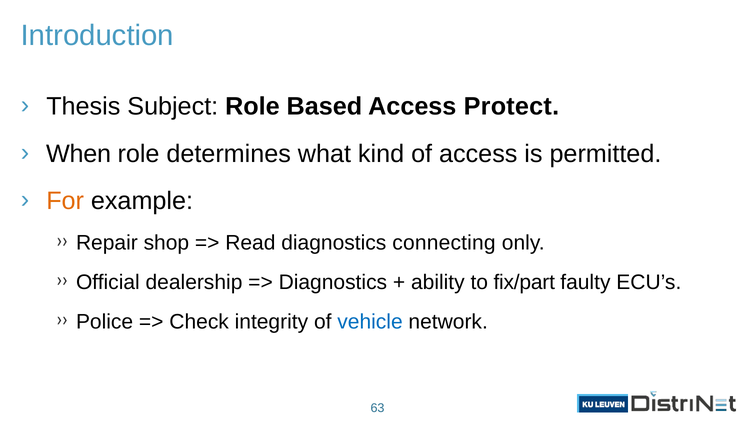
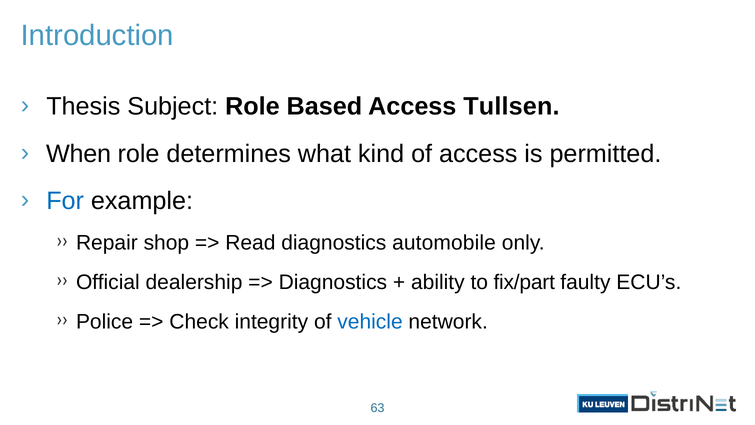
Protect: Protect -> Tullsen (511, 106)
For colour: orange -> blue (65, 201)
connecting: connecting -> automobile (444, 243)
